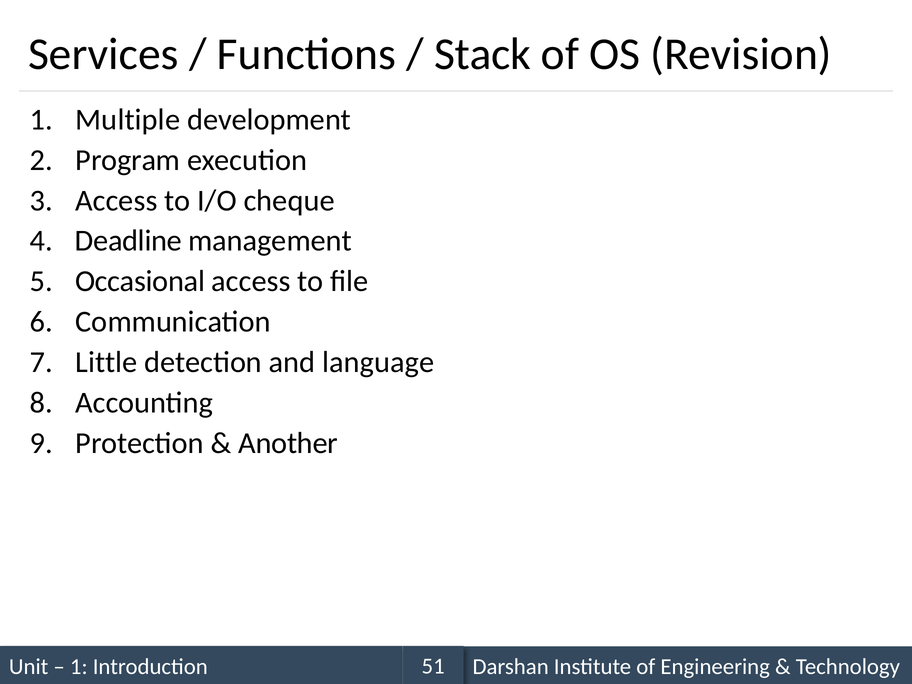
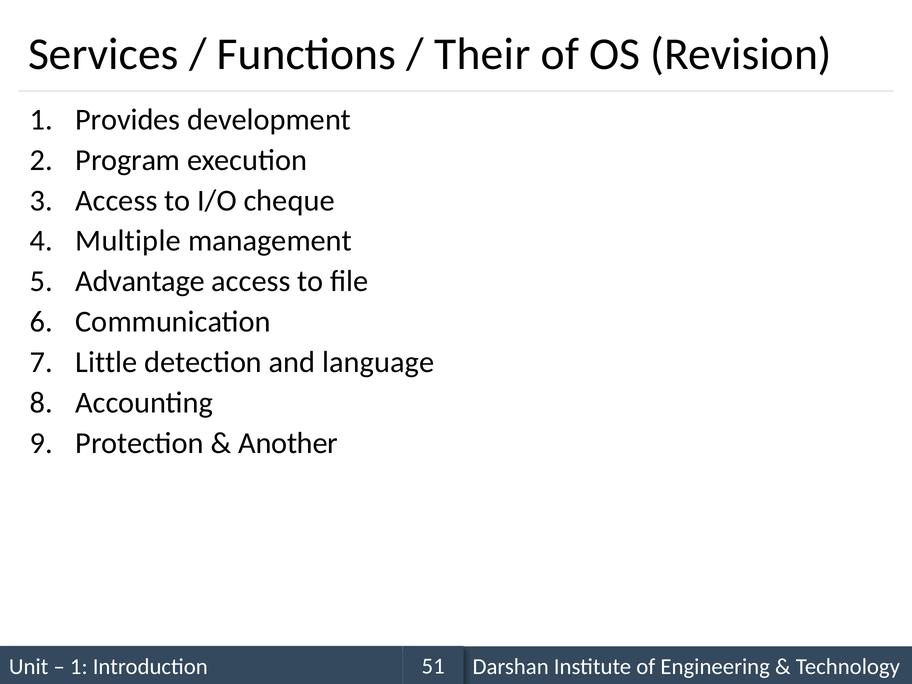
Stack: Stack -> Their (482, 54)
Multiple: Multiple -> Provides (128, 120)
Deadline: Deadline -> Multiple (128, 241)
Occasional: Occasional -> Advantage (140, 281)
